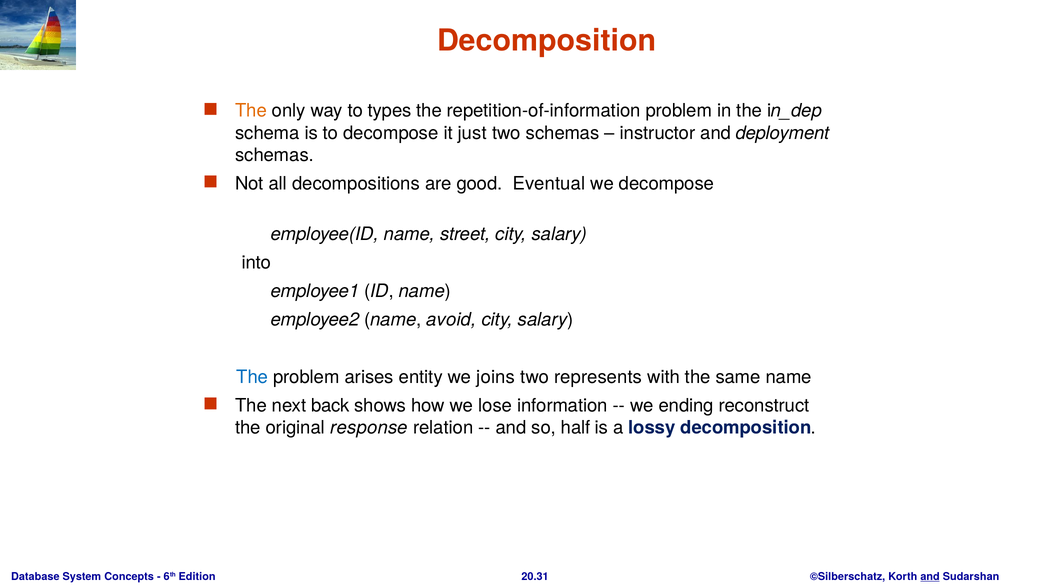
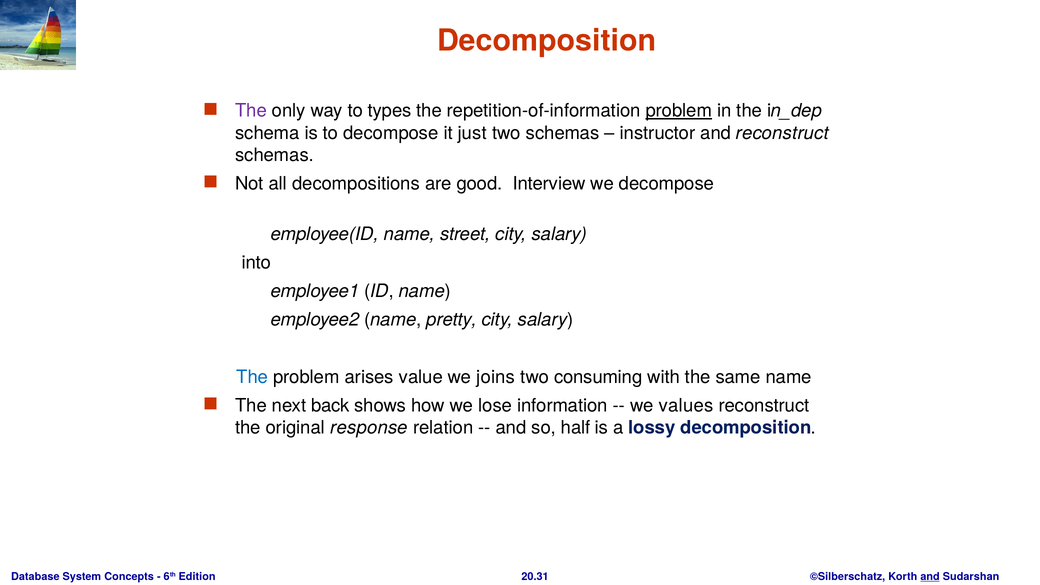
The colour: orange -> purple (251, 111)
problem underline: none -> present (679, 111)
and deployment: deployment -> reconstruct (782, 133)
Eventual: Eventual -> Interview (549, 184)
avoid: avoid -> pretty (452, 320)
entity: entity -> value (421, 377)
represents: represents -> consuming (598, 377)
ending: ending -> values (686, 405)
